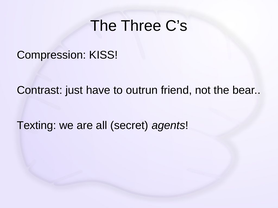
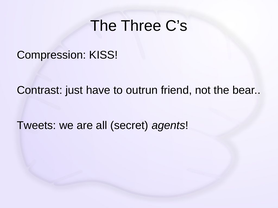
Texting: Texting -> Tweets (36, 126)
